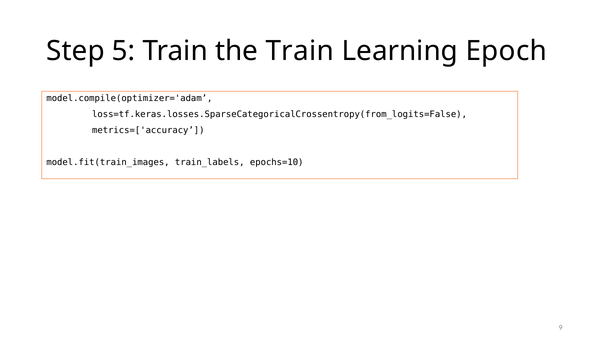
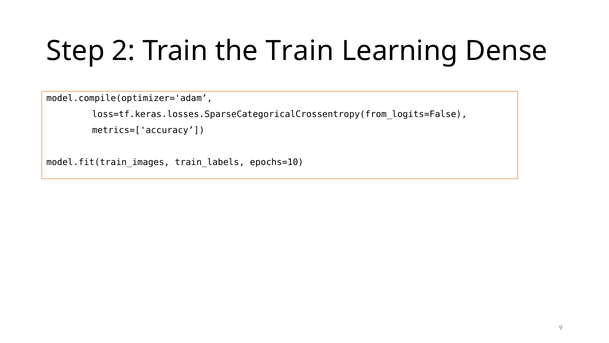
5: 5 -> 2 (124, 51)
Epoch: Epoch -> Dense (507, 51)
